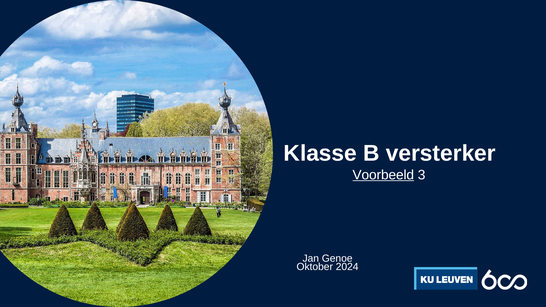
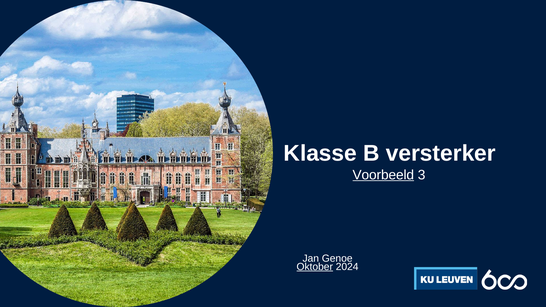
Oktober underline: none -> present (315, 267)
